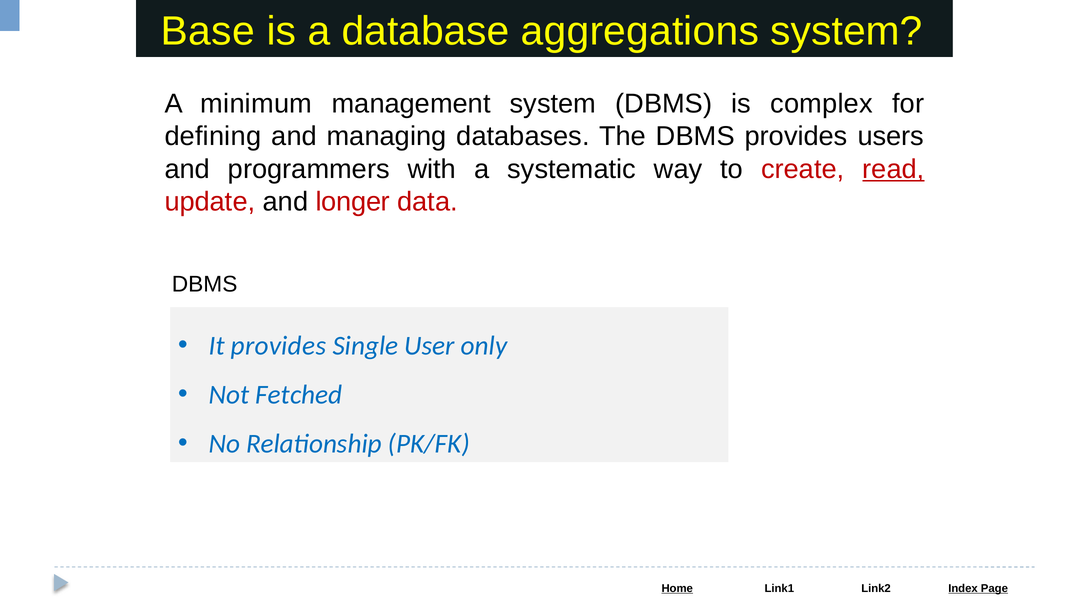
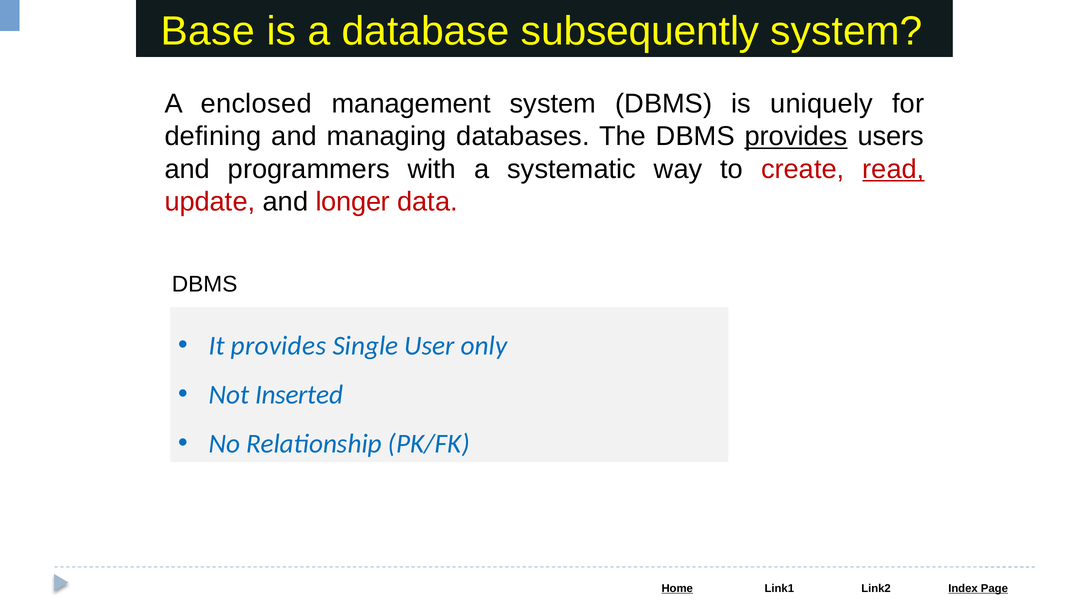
aggregations: aggregations -> subsequently (640, 31)
minimum: minimum -> enclosed (256, 104)
complex: complex -> uniquely (822, 104)
provides underline: none -> present (796, 137)
Fetched: Fetched -> Inserted (299, 395)
